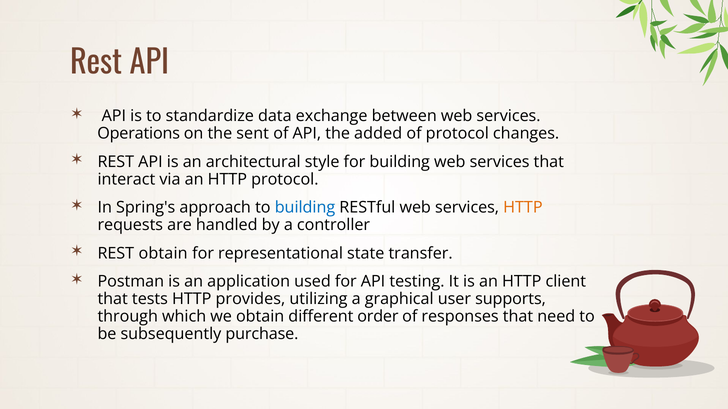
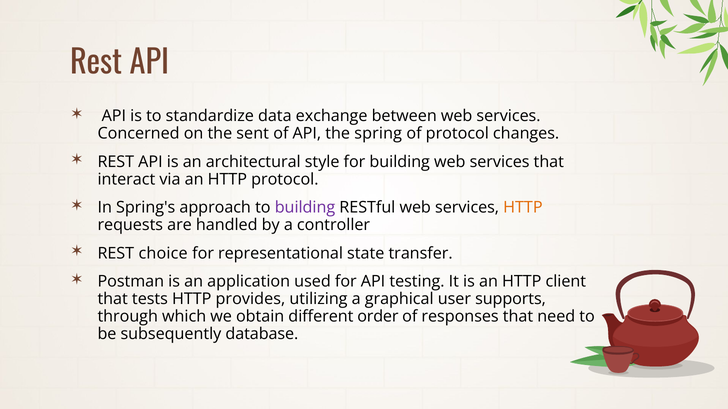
Operations: Operations -> Concerned (139, 134)
added: added -> spring (378, 134)
building colour: blue -> purple (305, 208)
REST obtain: obtain -> choice (163, 254)
purchase: purchase -> database (262, 334)
